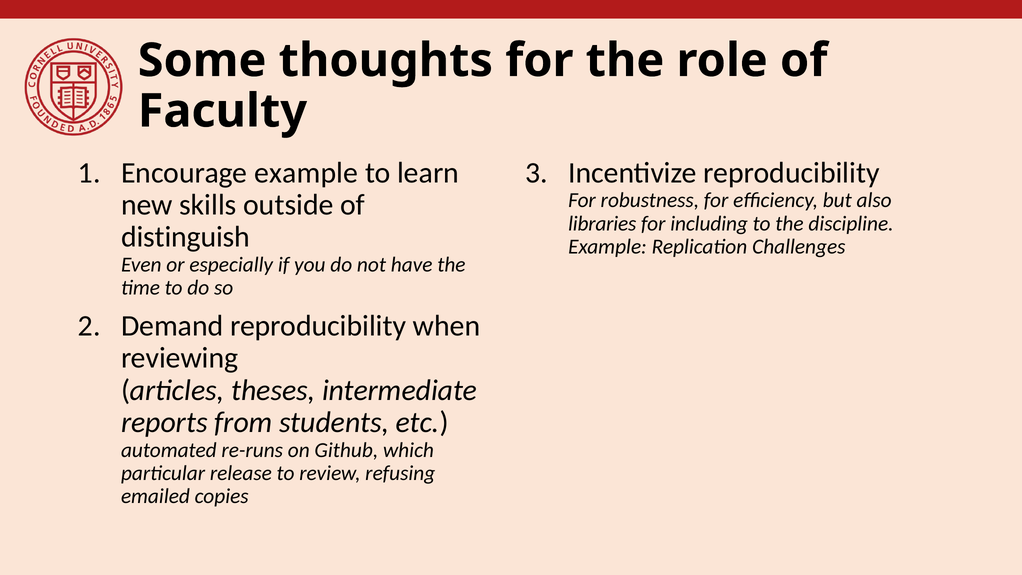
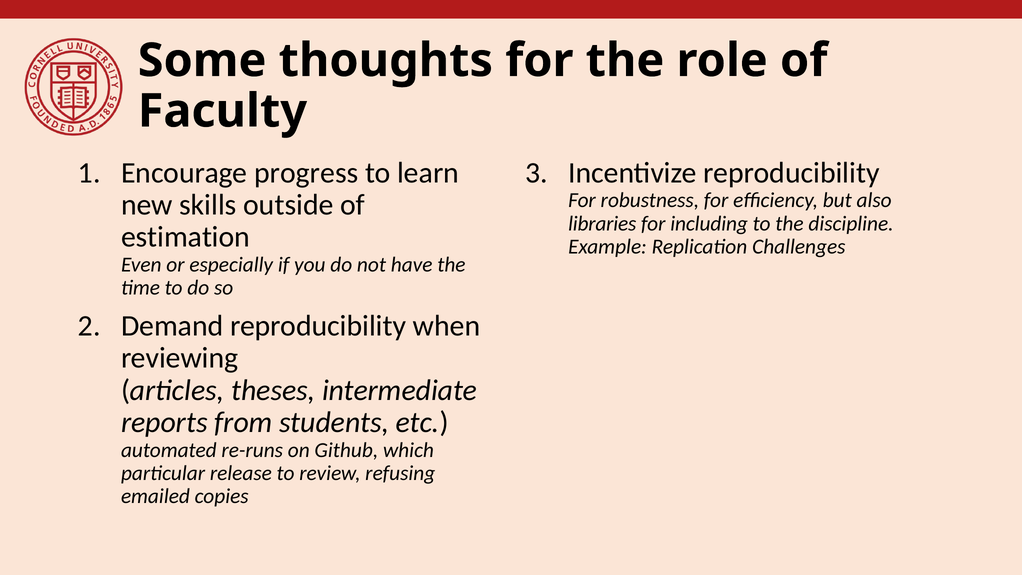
Encourage example: example -> progress (306, 173)
distinguish: distinguish -> estimation (186, 237)
